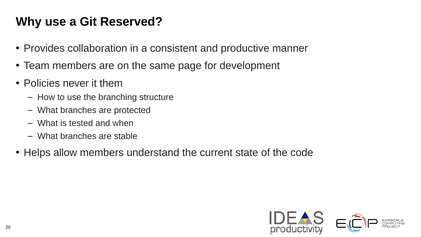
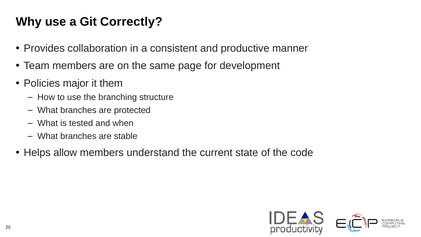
Reserved: Reserved -> Correctly (131, 22)
never: never -> major (76, 83)
